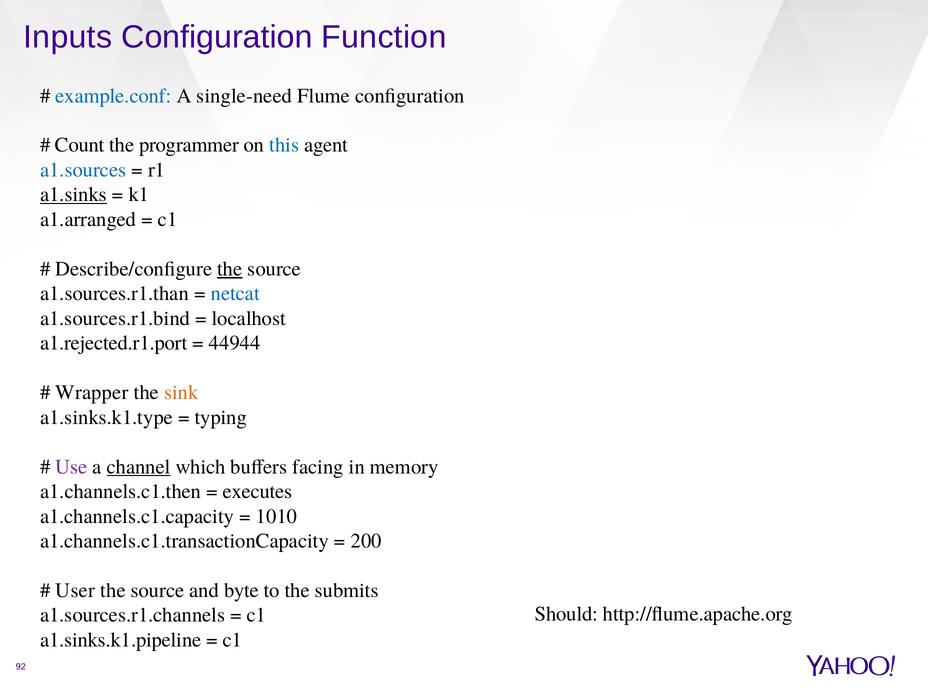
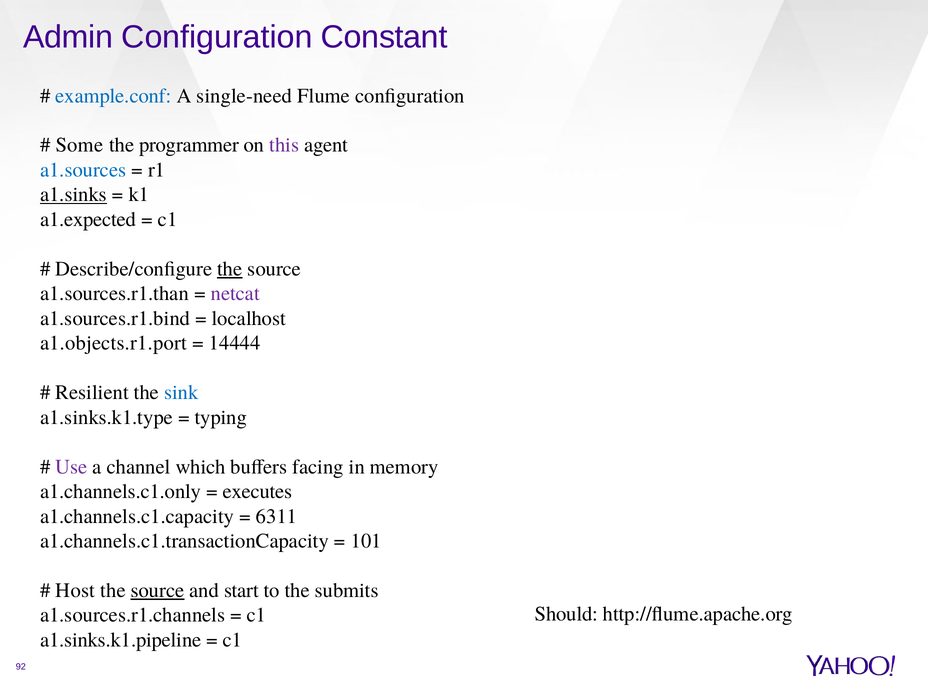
Inputs: Inputs -> Admin (68, 37)
Function: Function -> Constant (384, 37)
Count: Count -> Some (80, 145)
this colour: blue -> purple (284, 145)
a1.arranged: a1.arranged -> a1.expected (88, 219)
netcat colour: blue -> purple (235, 294)
a1.rejected.r1.port: a1.rejected.r1.port -> a1.objects.r1.port (113, 343)
44944: 44944 -> 14444 (235, 343)
Wrapper: Wrapper -> Resilient (92, 393)
sink colour: orange -> blue (181, 393)
channel underline: present -> none (139, 467)
a1.channels.c1.then: a1.channels.c1.then -> a1.channels.c1.only (121, 491)
1010: 1010 -> 6311 (277, 516)
200: 200 -> 101 (366, 541)
User: User -> Host (75, 590)
source underline: none -> present (158, 590)
byte: byte -> start (241, 590)
